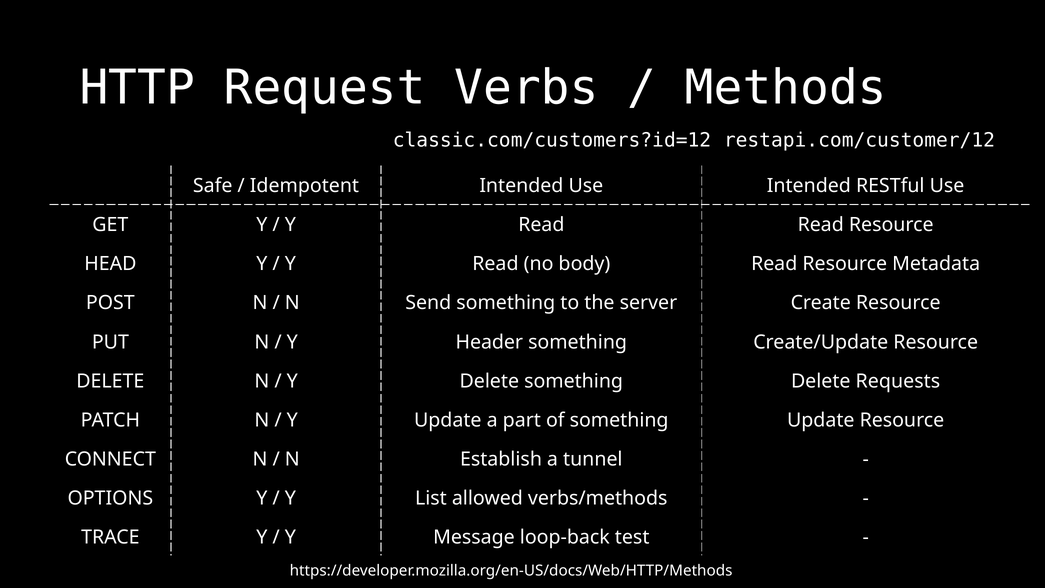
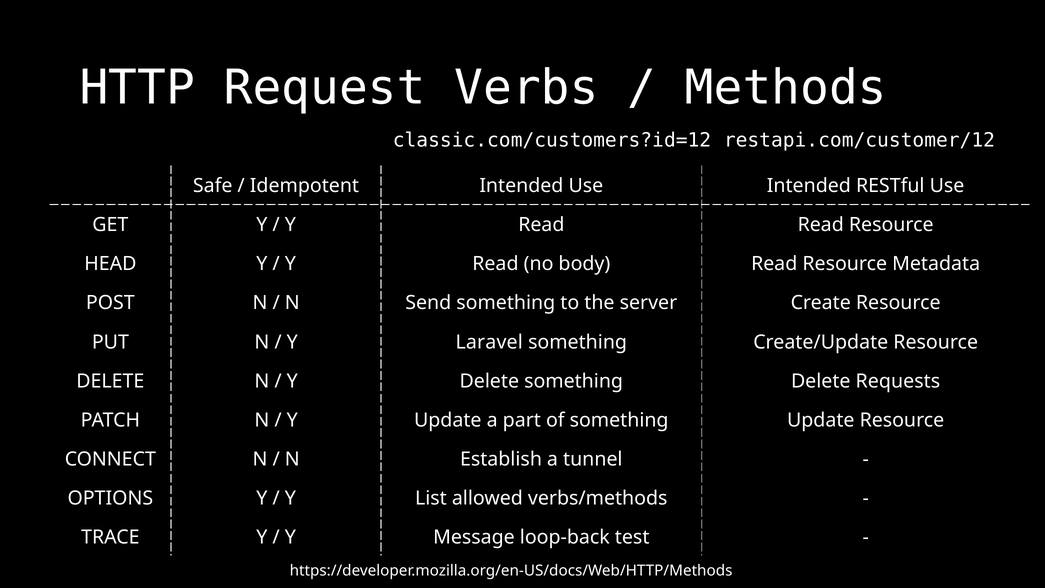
Header: Header -> Laravel (489, 342)
